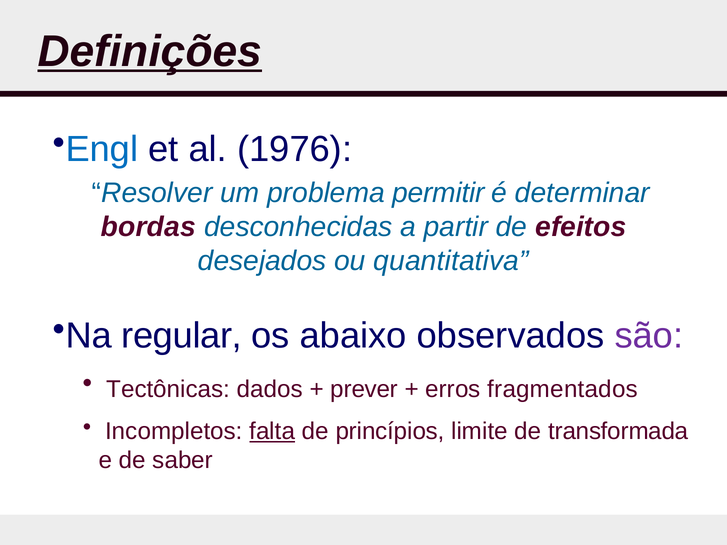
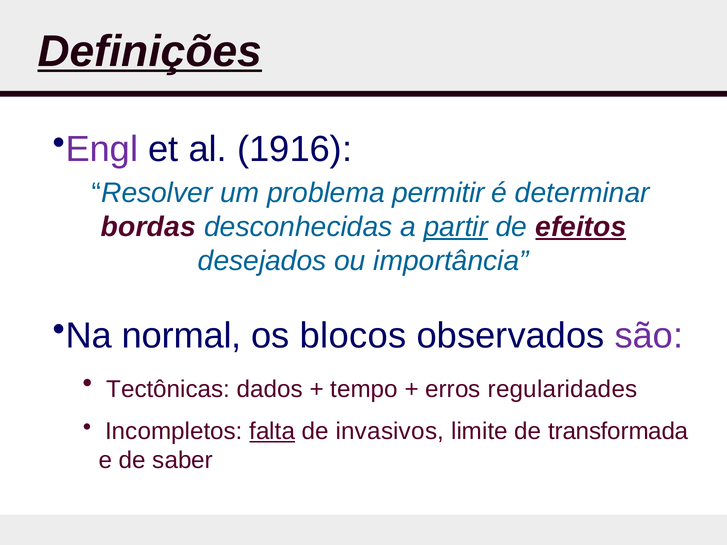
Engl colour: blue -> purple (102, 149)
1976: 1976 -> 1916 (295, 149)
partir underline: none -> present (456, 227)
efeitos underline: none -> present (581, 227)
quantitativa: quantitativa -> importância (451, 261)
regular: regular -> normal (182, 336)
abaixo: abaixo -> blocos (353, 336)
prever: prever -> tempo (364, 390)
fragmentados: fragmentados -> regularidades (563, 390)
princípios: princípios -> invasivos (390, 432)
